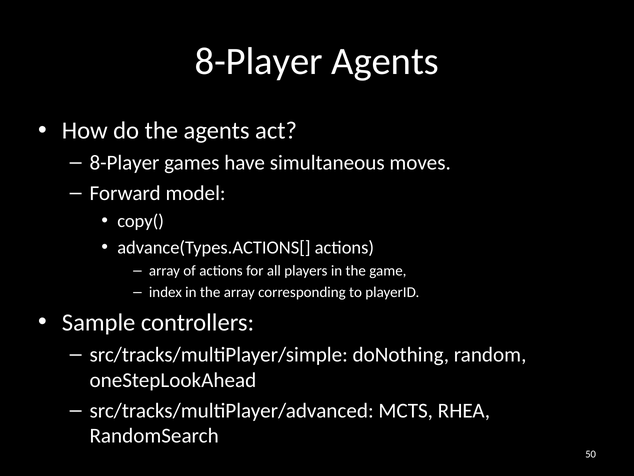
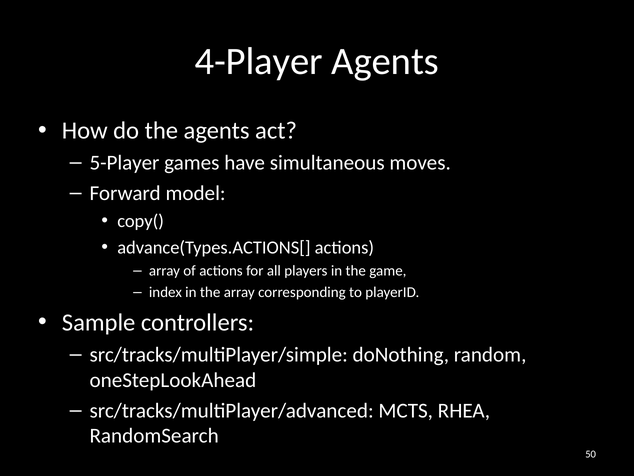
8-Player: 8-Player -> 4-Player (259, 61)
8-Player: 8-Player -> 5-Player (125, 163)
